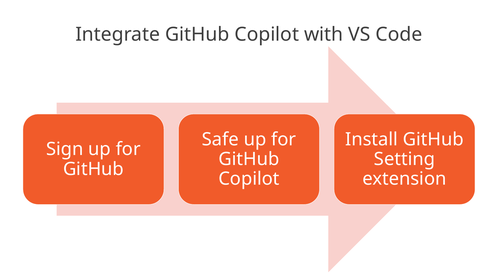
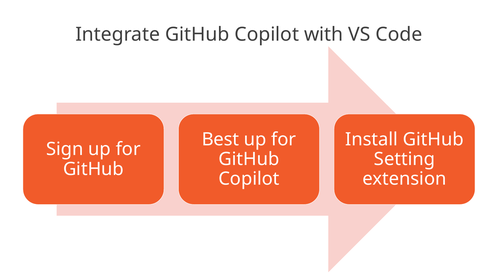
Safe: Safe -> Best (220, 139)
